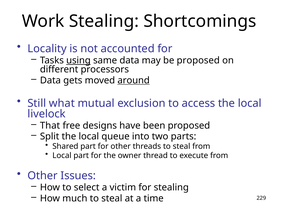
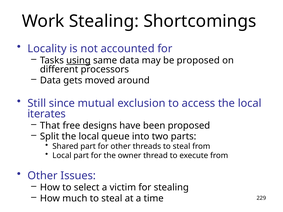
around underline: present -> none (134, 80)
what: what -> since (62, 103)
livelock: livelock -> iterates (47, 114)
